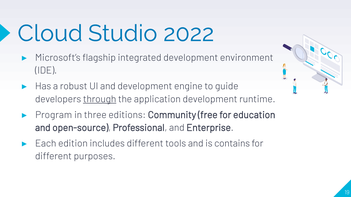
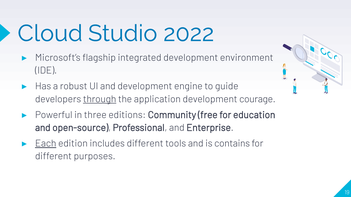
runtime: runtime -> courage (257, 99)
Program: Program -> Powerful (54, 115)
Each underline: none -> present (46, 144)
